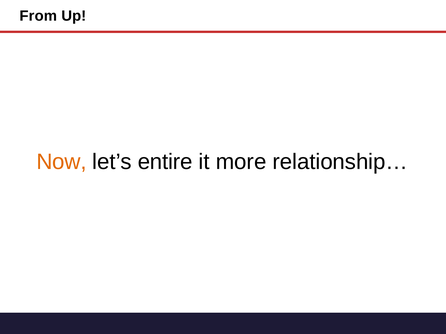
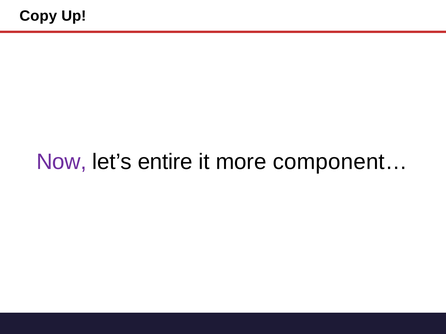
From: From -> Copy (38, 16)
Now colour: orange -> purple (61, 162)
relationship…: relationship… -> component… (340, 162)
